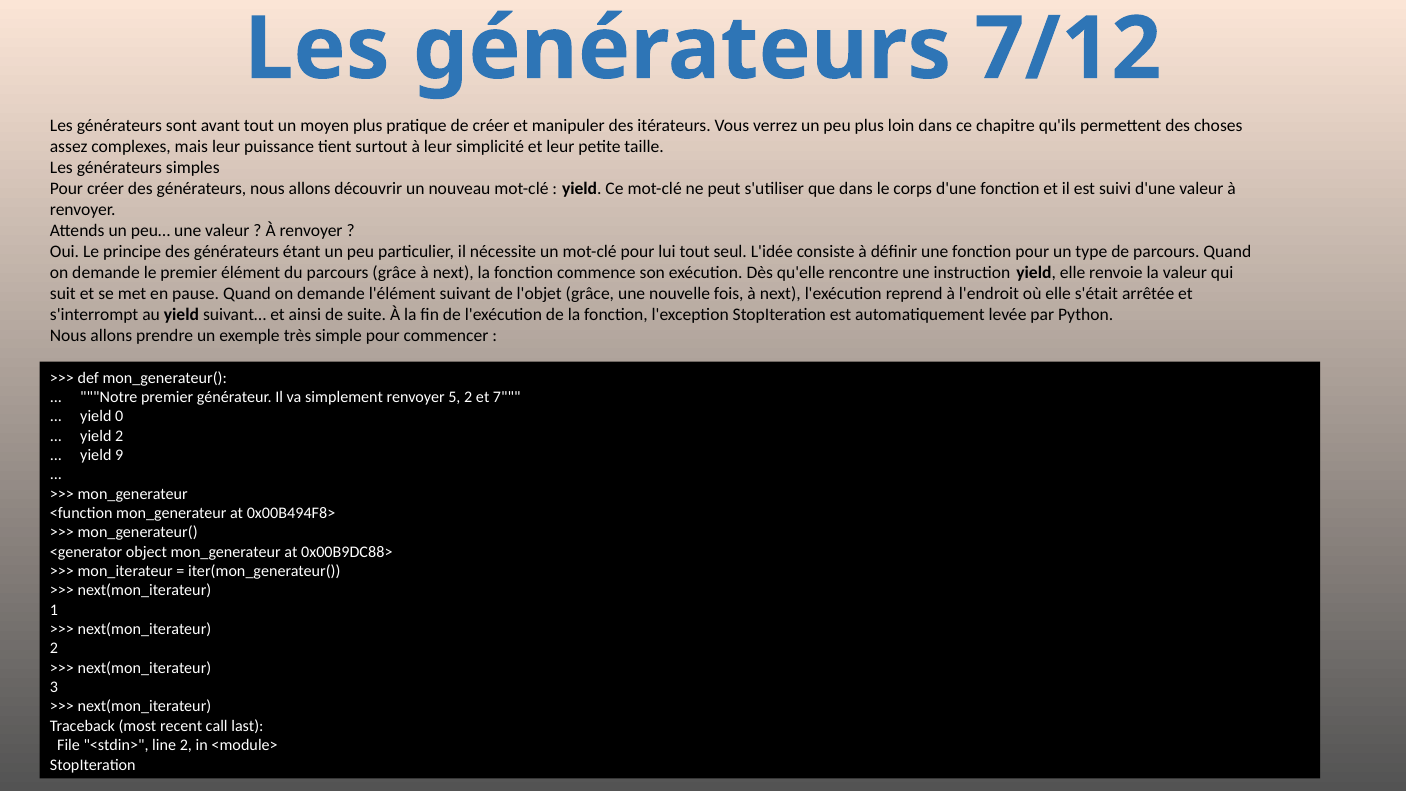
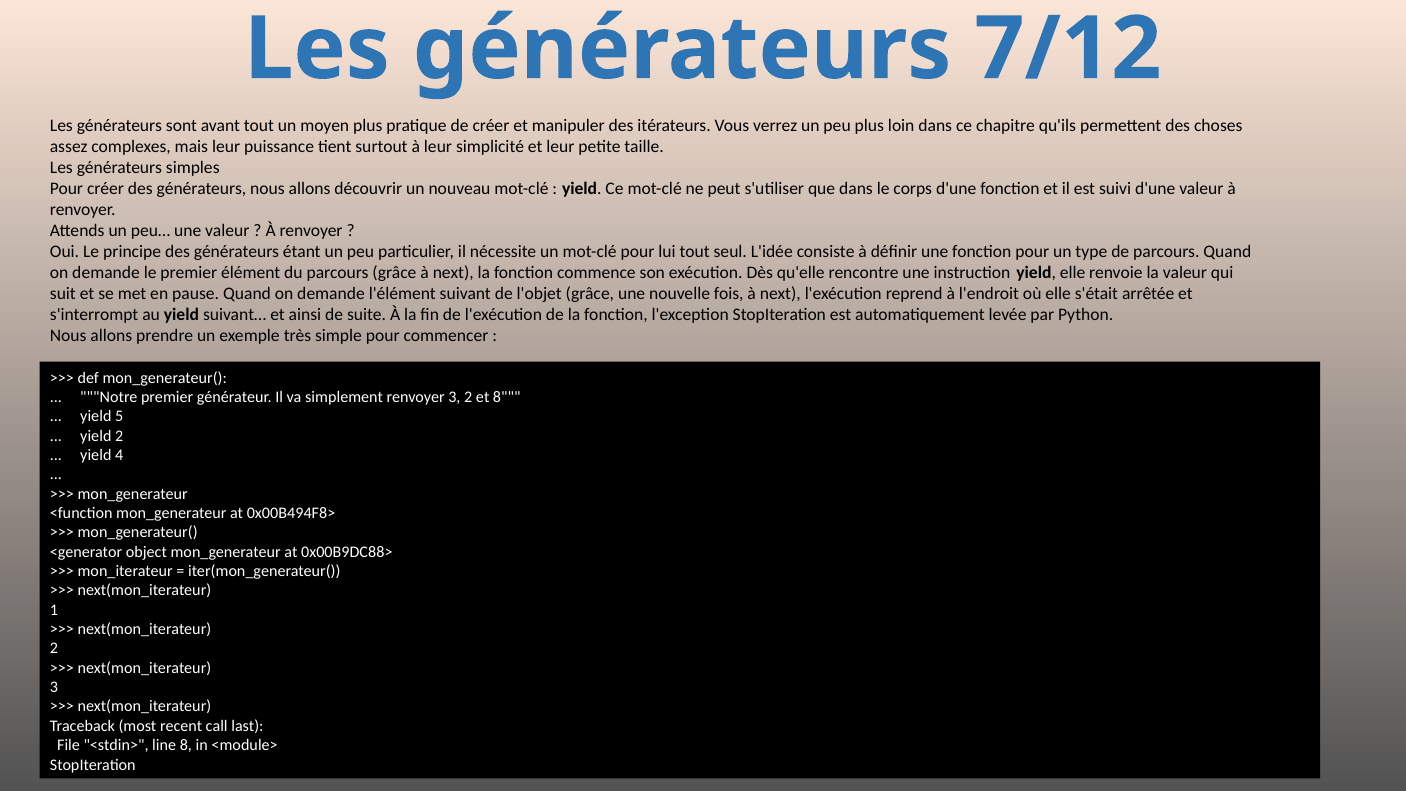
renvoyer 5: 5 -> 3 (454, 397)
et 7: 7 -> 8 (507, 397)
0: 0 -> 5 (119, 416)
9: 9 -> 4 (119, 455)
line 2: 2 -> 8 (186, 745)
